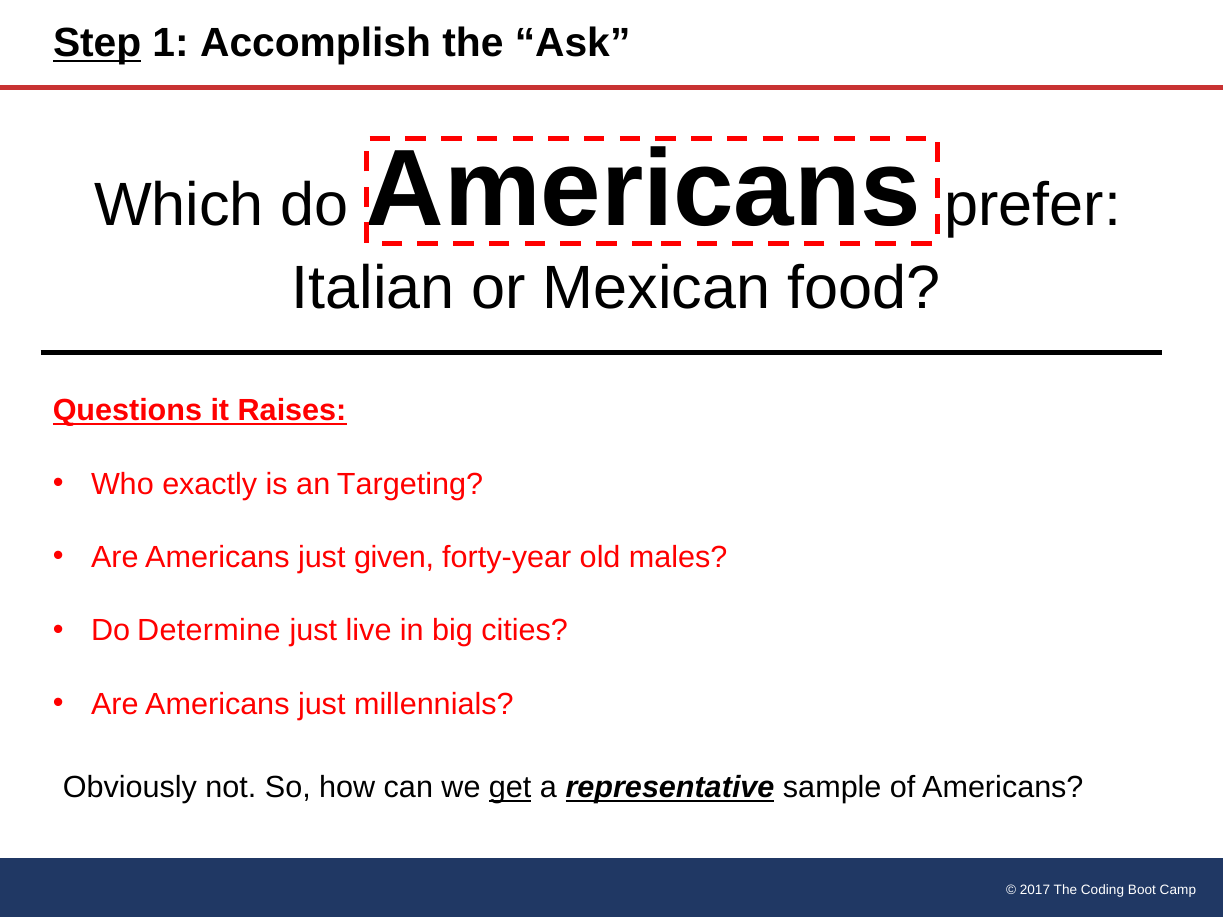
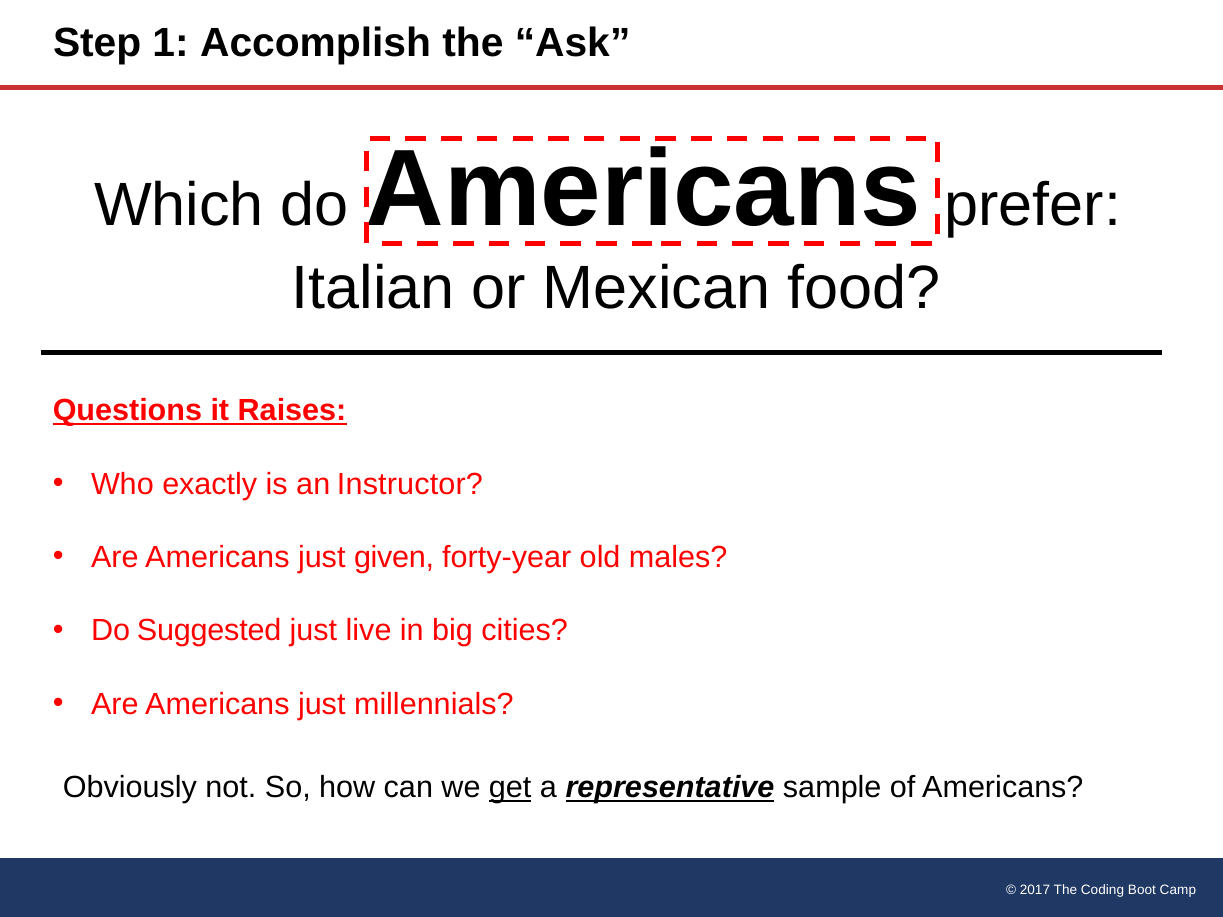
Step underline: present -> none (97, 43)
Targeting: Targeting -> Instructor (410, 484)
Determine: Determine -> Suggested (209, 631)
